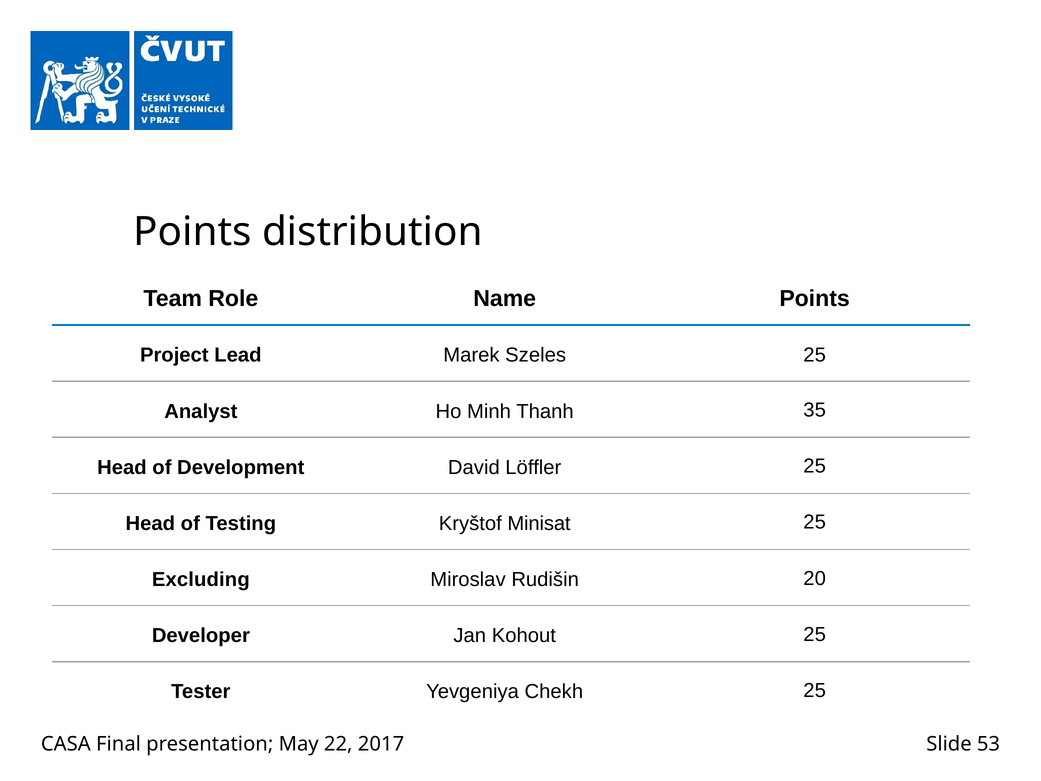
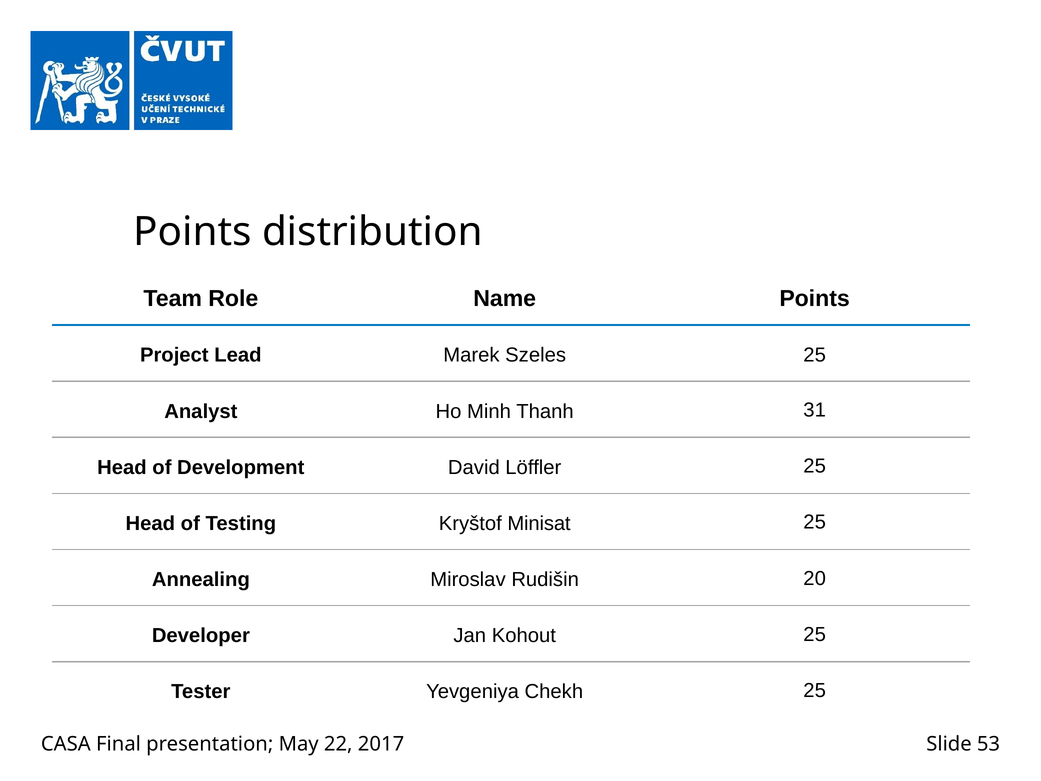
35: 35 -> 31 (815, 410)
Excluding: Excluding -> Annealing (201, 579)
